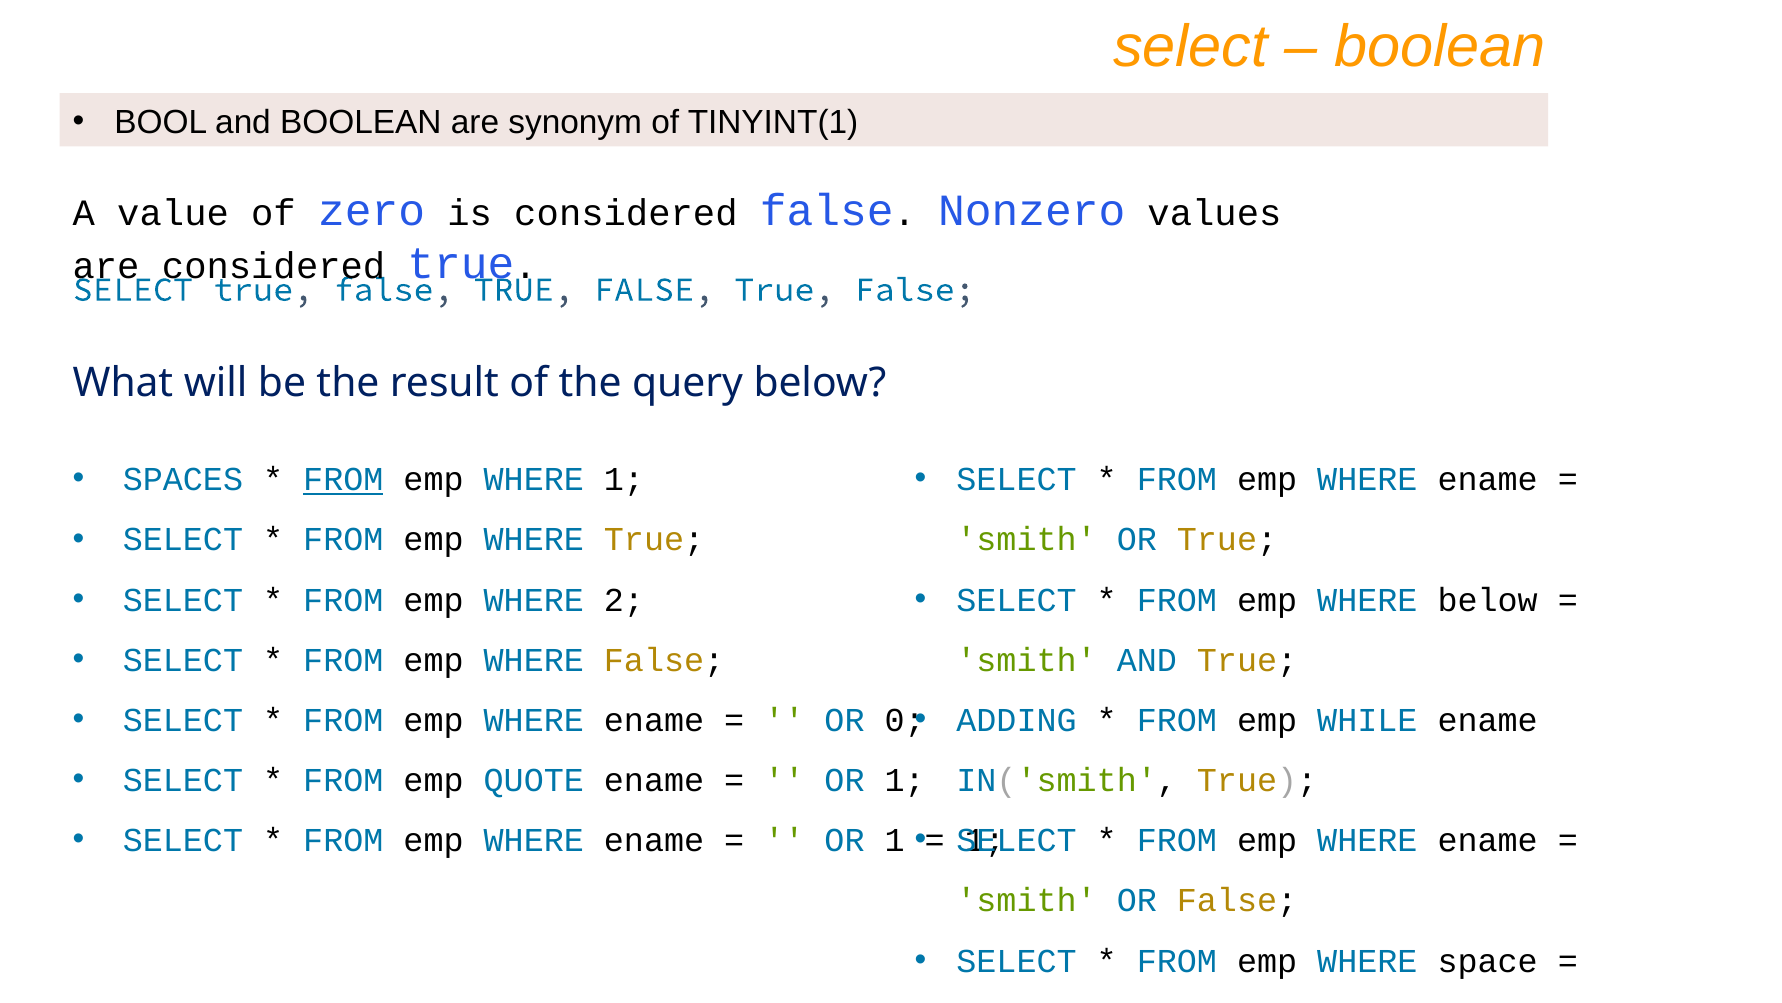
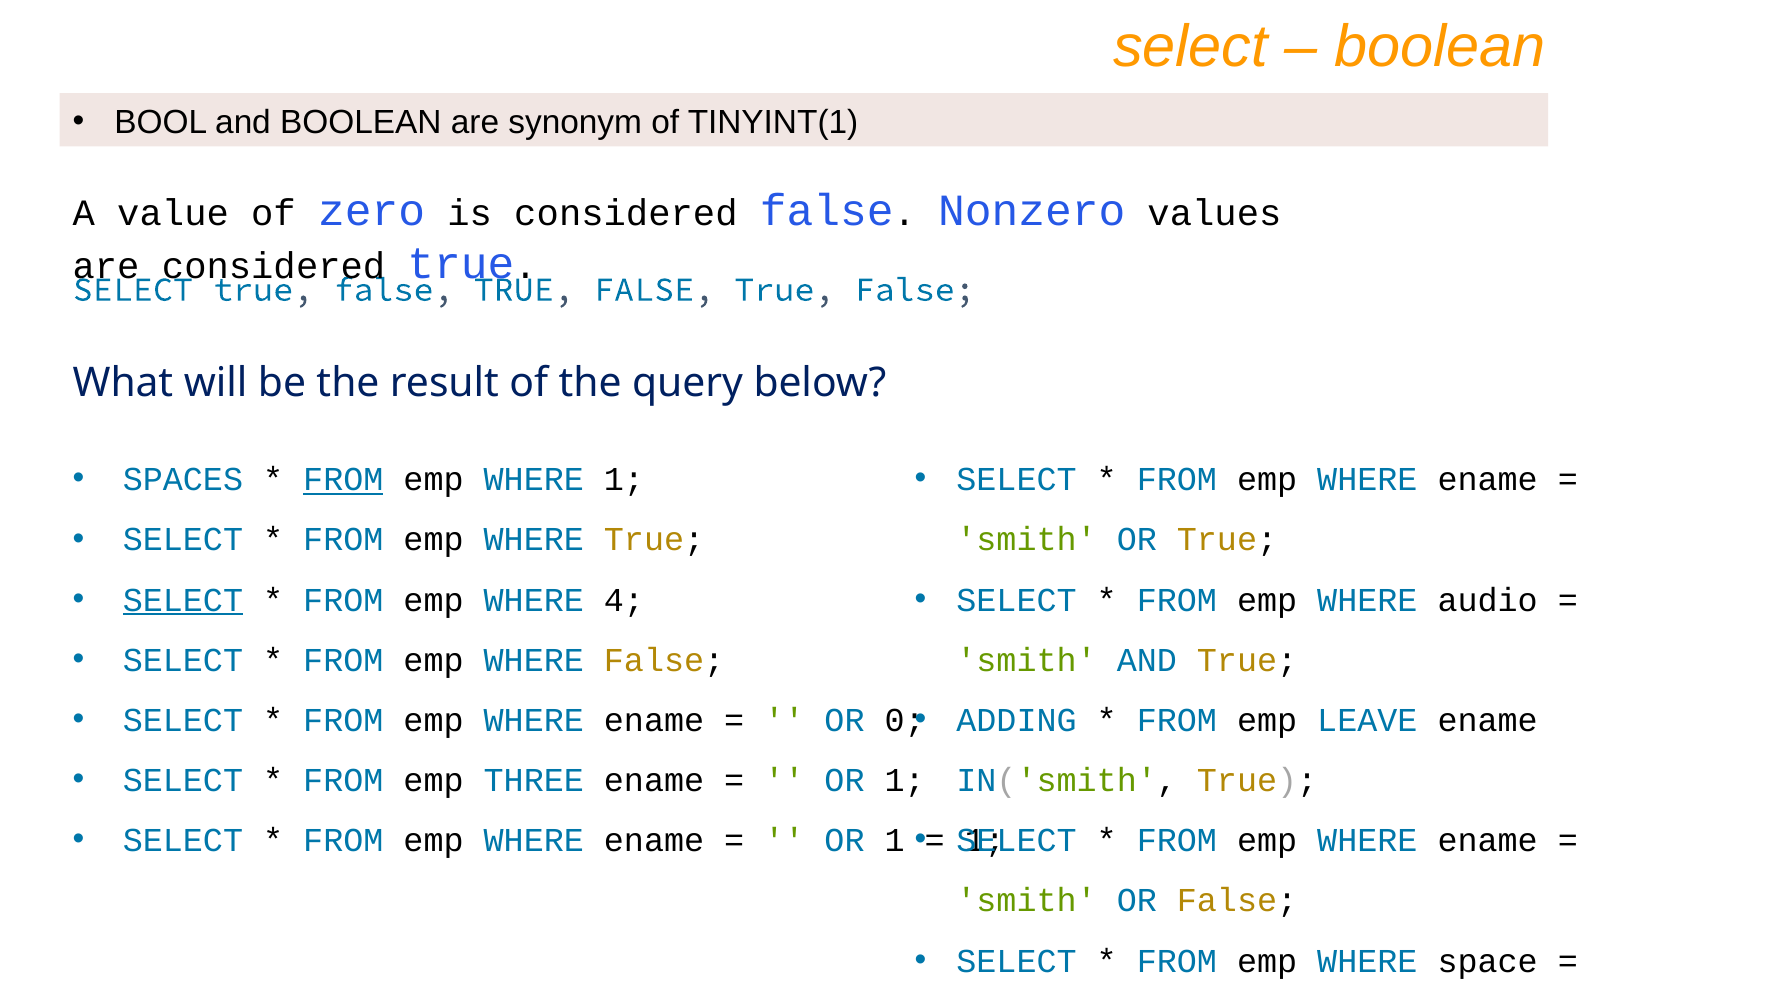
SELECT underline: none -> present (183, 600)
2: 2 -> 4 (624, 600)
WHERE below: below -> audio (1488, 600)
WHILE: WHILE -> LEAVE (1367, 720)
QUOTE: QUOTE -> THREE (534, 780)
